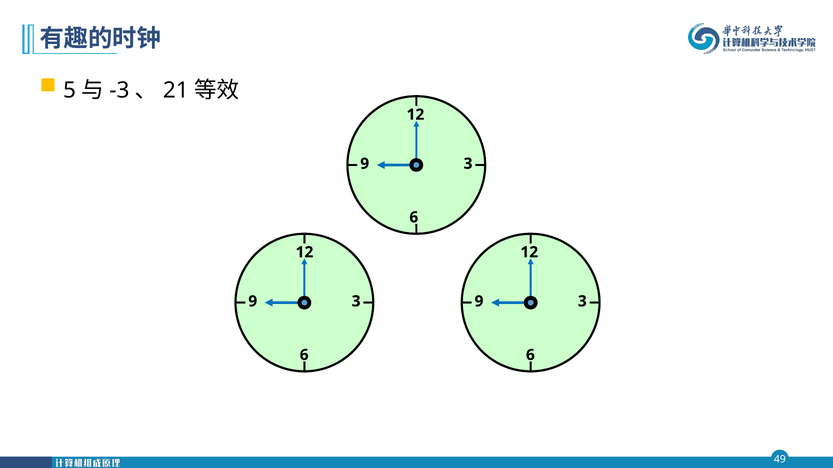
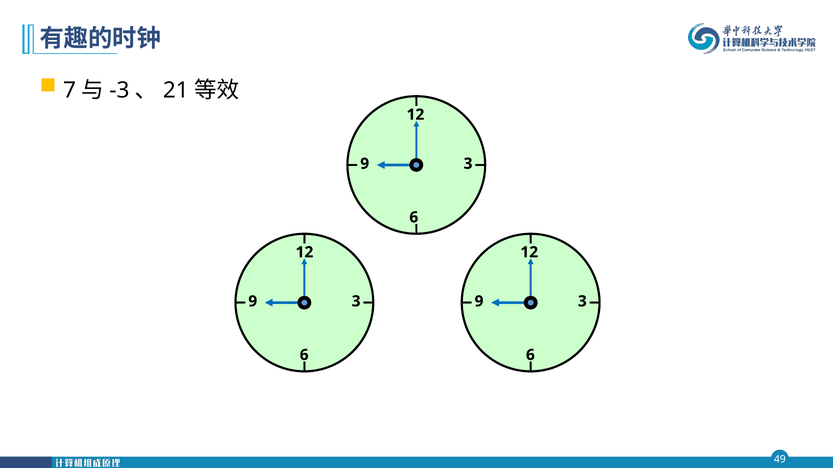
5: 5 -> 7 (69, 90)
